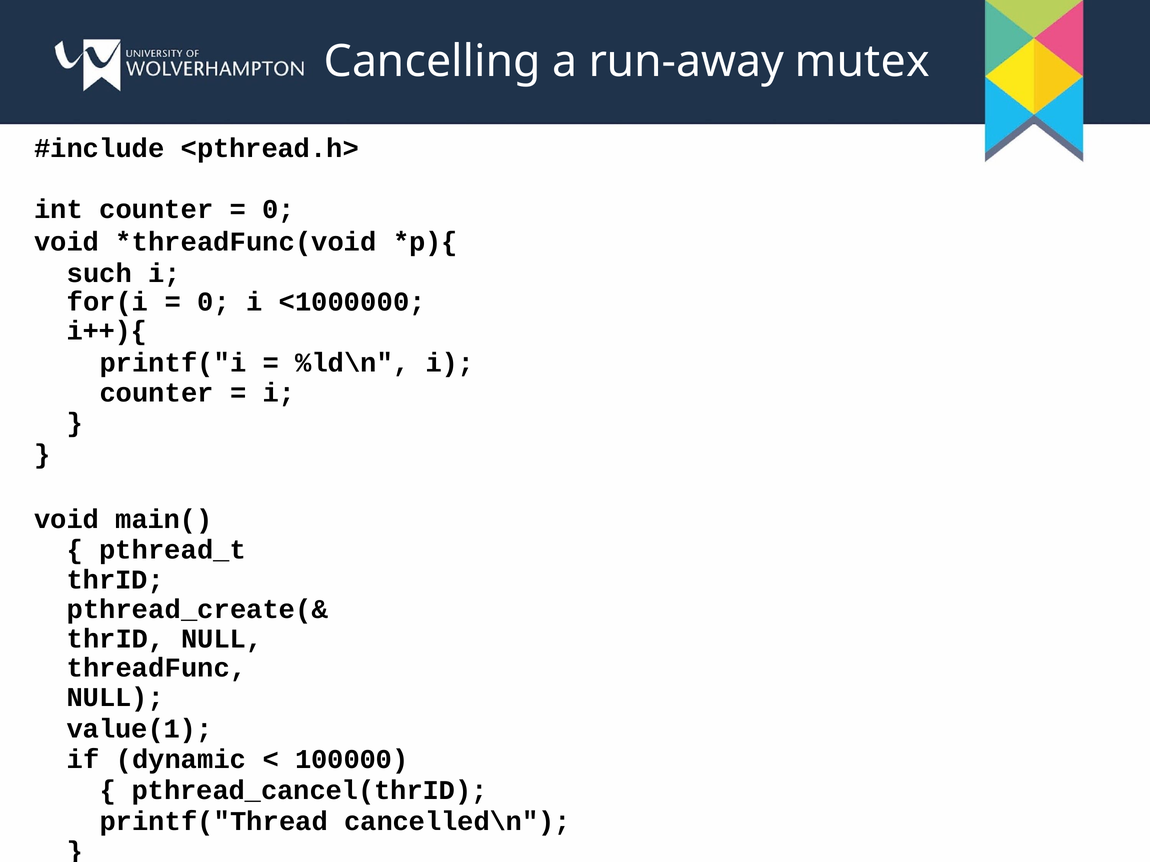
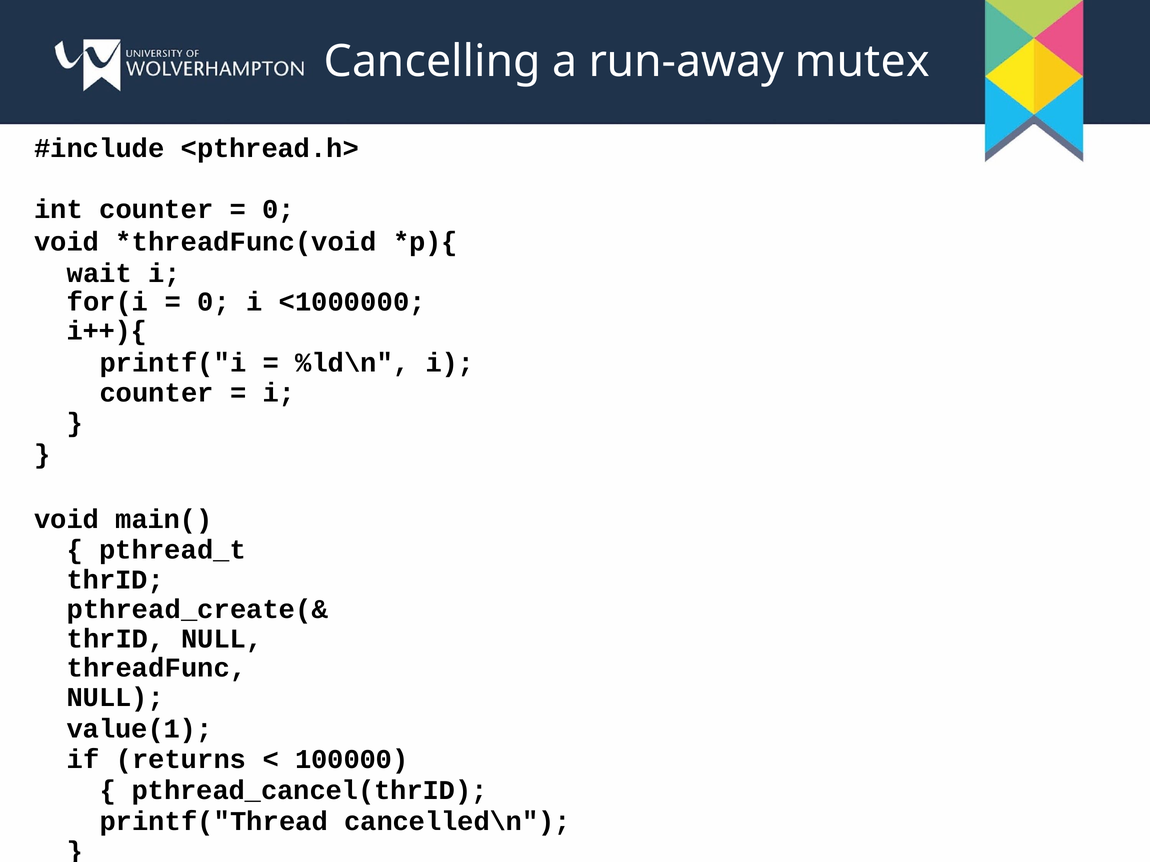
such: such -> wait (99, 274)
dynamic: dynamic -> returns (181, 760)
